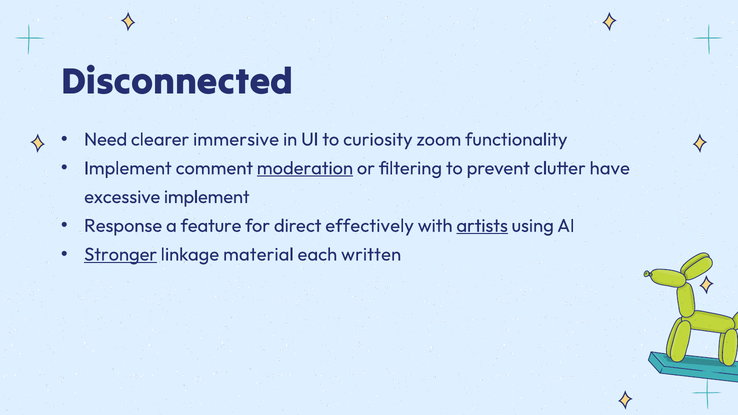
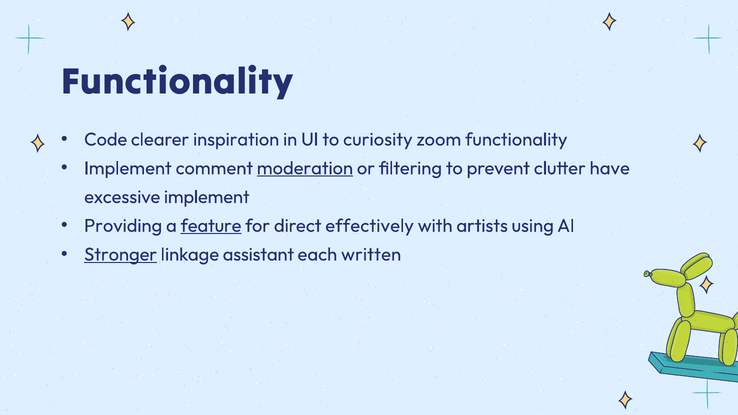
Disconnected: Disconnected -> Functionality (177, 82)
Need: Need -> Code (106, 140)
immersive: immersive -> inspiration (236, 140)
Response: Response -> Providing (123, 226)
feature underline: none -> present (211, 226)
artists underline: present -> none (482, 226)
material: material -> assistant (258, 255)
